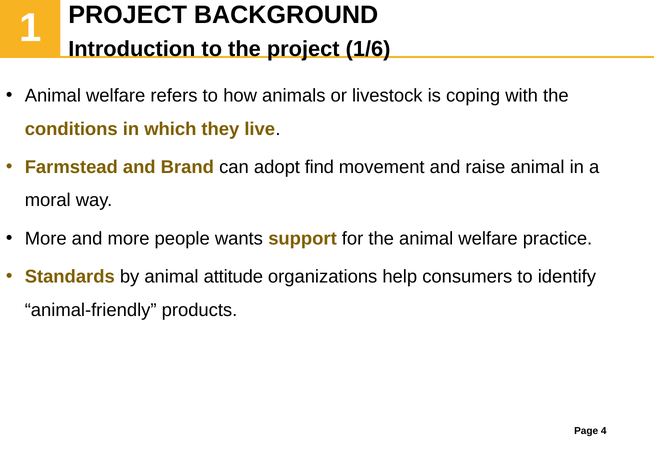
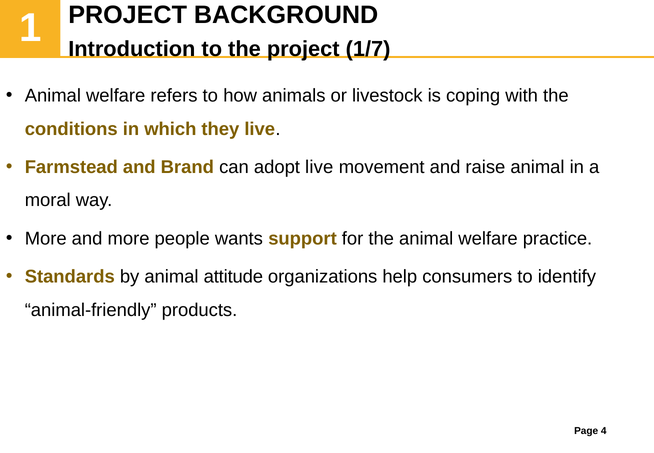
1/6: 1/6 -> 1/7 (368, 49)
adopt find: find -> live (319, 167)
